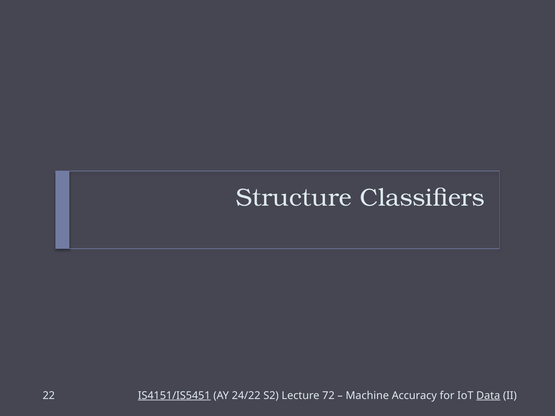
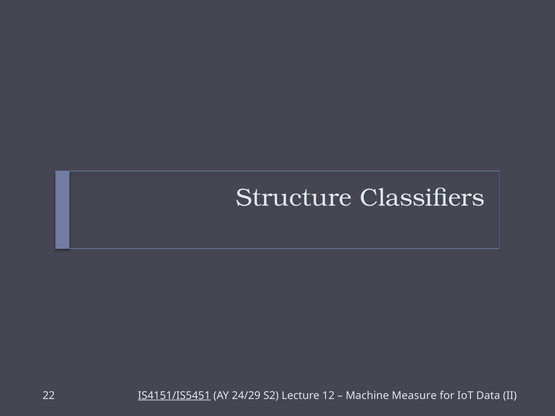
24/22: 24/22 -> 24/29 (246, 396)
72: 72 -> 12 (328, 396)
Accuracy: Accuracy -> Measure (414, 396)
Data underline: present -> none (488, 396)
